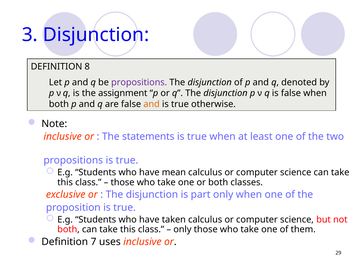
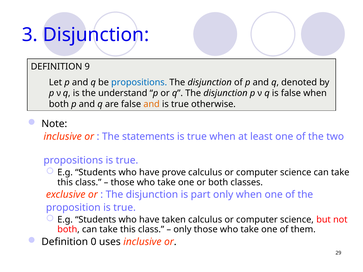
8: 8 -> 9 (87, 67)
propositions colour: purple -> blue (139, 82)
assignment: assignment -> understand (123, 93)
mean: mean -> prove (174, 173)
7: 7 -> 0 (94, 242)
